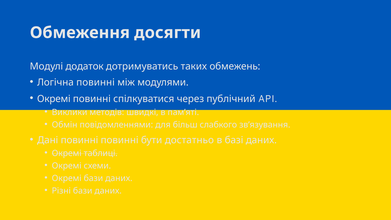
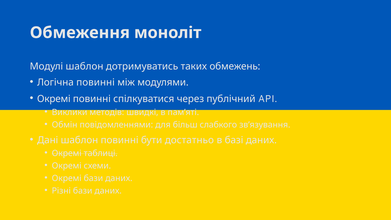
досягти: досягти -> моноліт (168, 33)
Модулі додаток: додаток -> шаблон (84, 66)
Дані повинні: повинні -> шаблон (79, 140)
